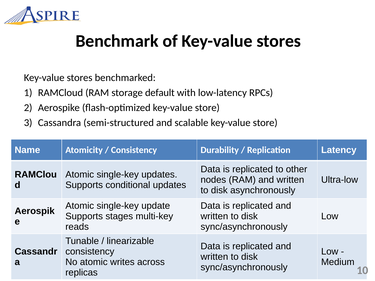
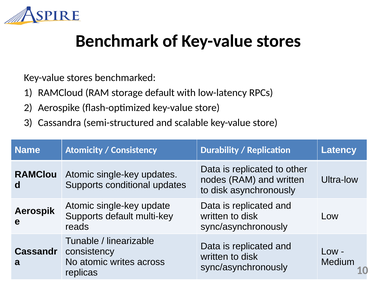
Supports stages: stages -> default (119, 217)
